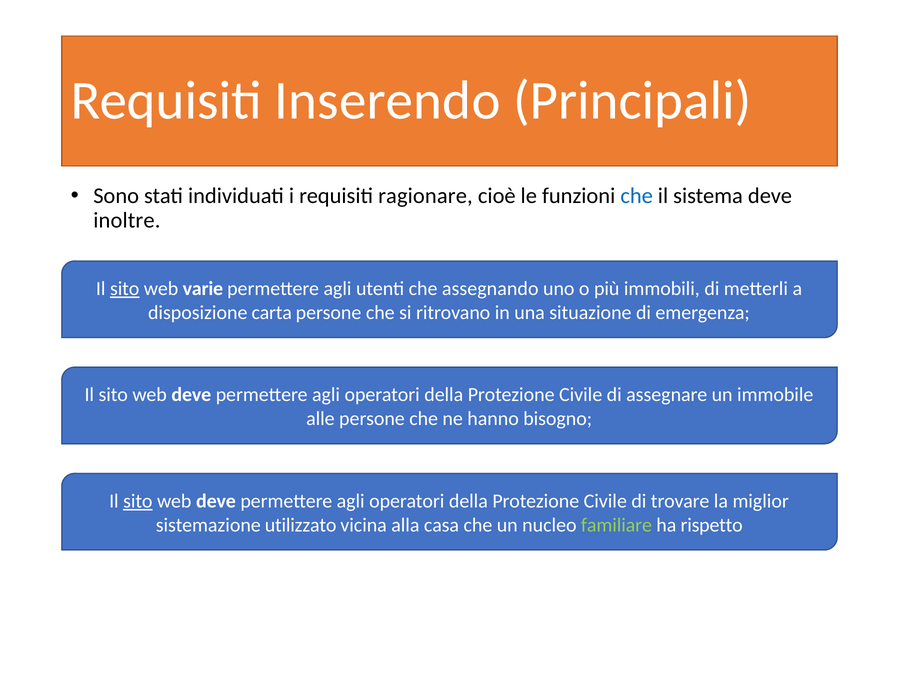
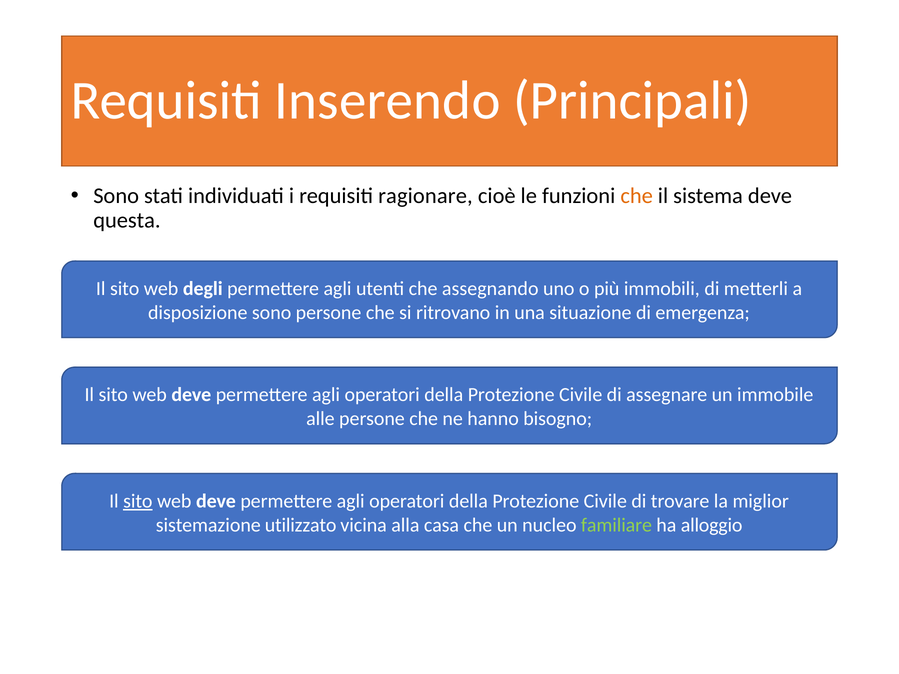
che colour: blue -> orange (637, 196)
inoltre: inoltre -> questa (127, 220)
sito underline: present -> none (125, 289)
varie: varie -> degli (203, 289)
disposizione carta: carta -> sono (272, 313)
rispetto: rispetto -> alloggio (712, 525)
